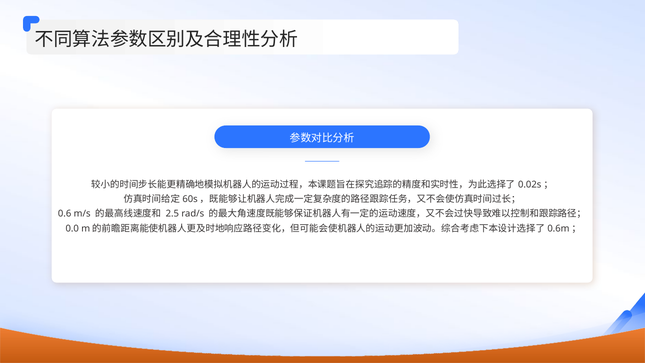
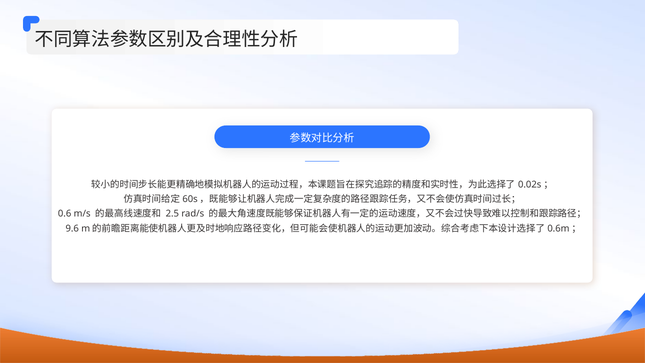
0.0: 0.0 -> 9.6 (72, 228)
